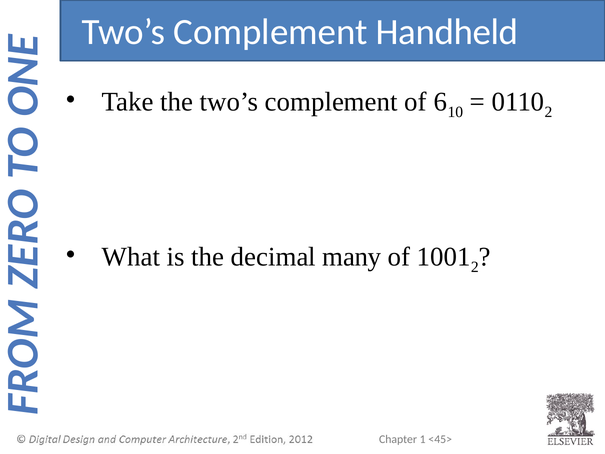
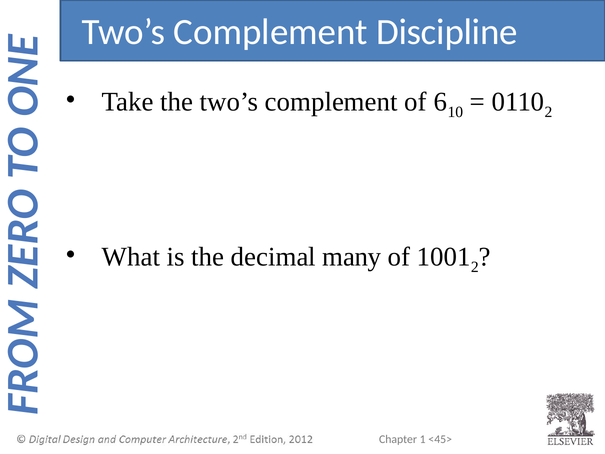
Handheld: Handheld -> Discipline (447, 32)
